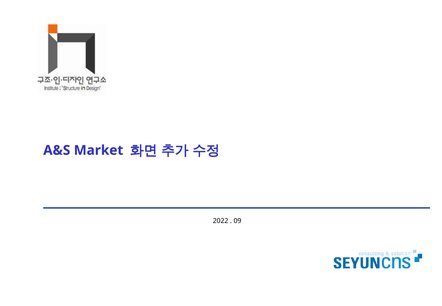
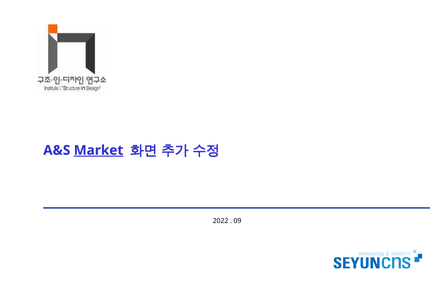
Market underline: none -> present (99, 150)
